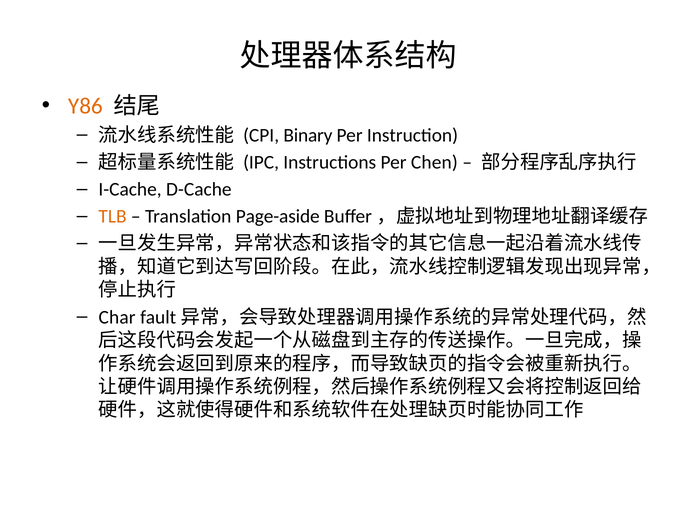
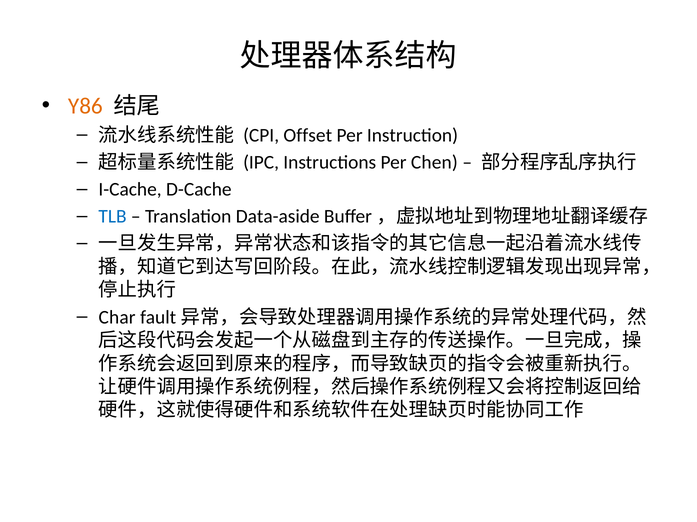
Binary: Binary -> Offset (308, 135)
TLB colour: orange -> blue (112, 217)
Page-aside: Page-aside -> Data-aside (278, 217)
